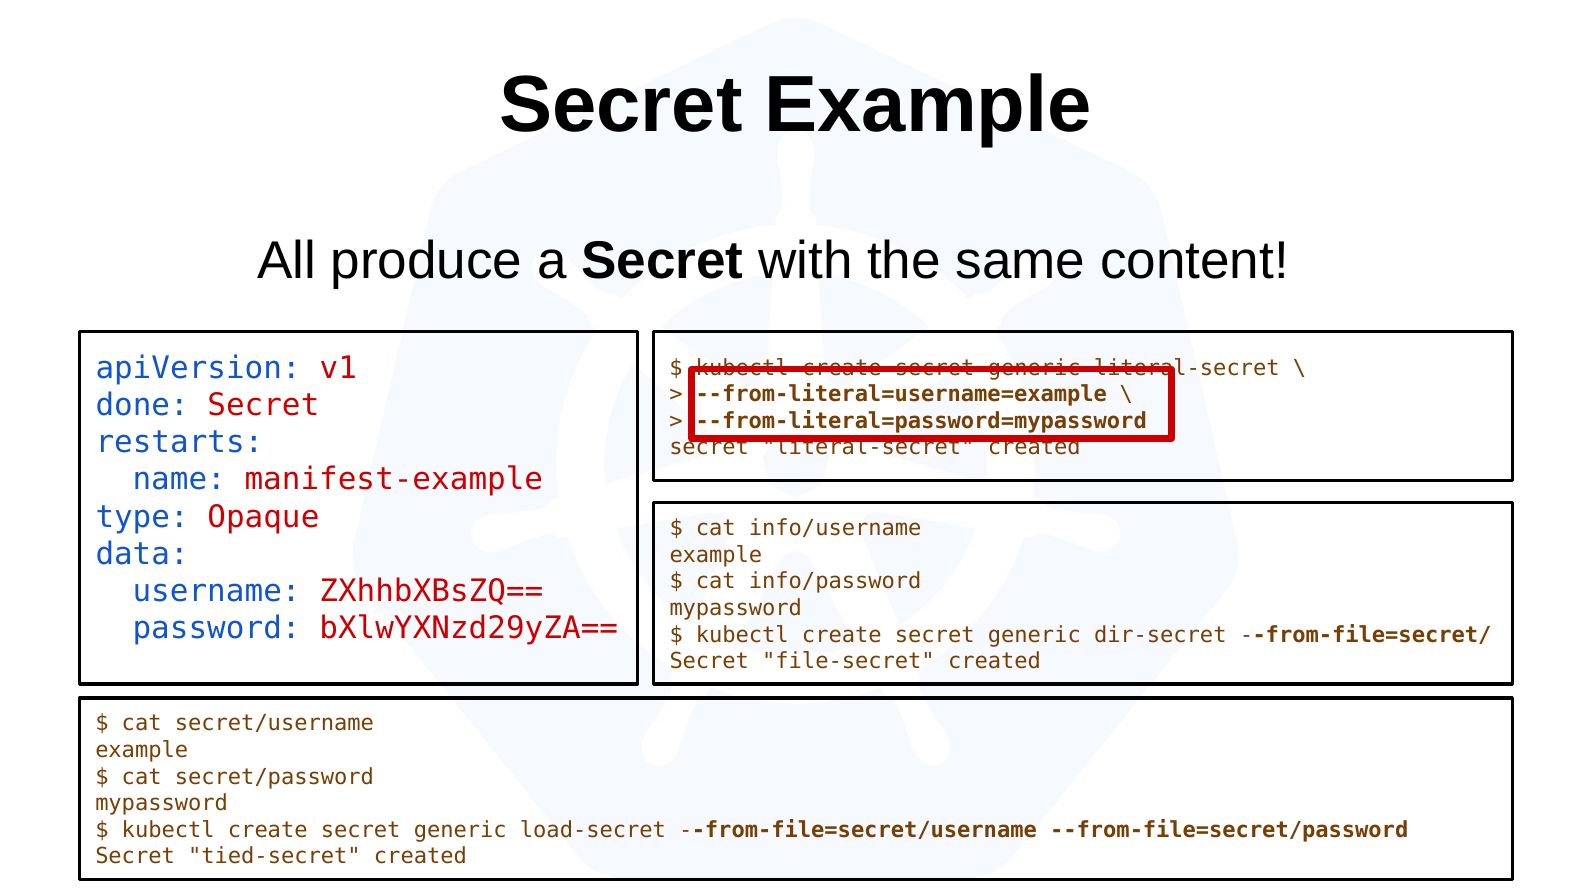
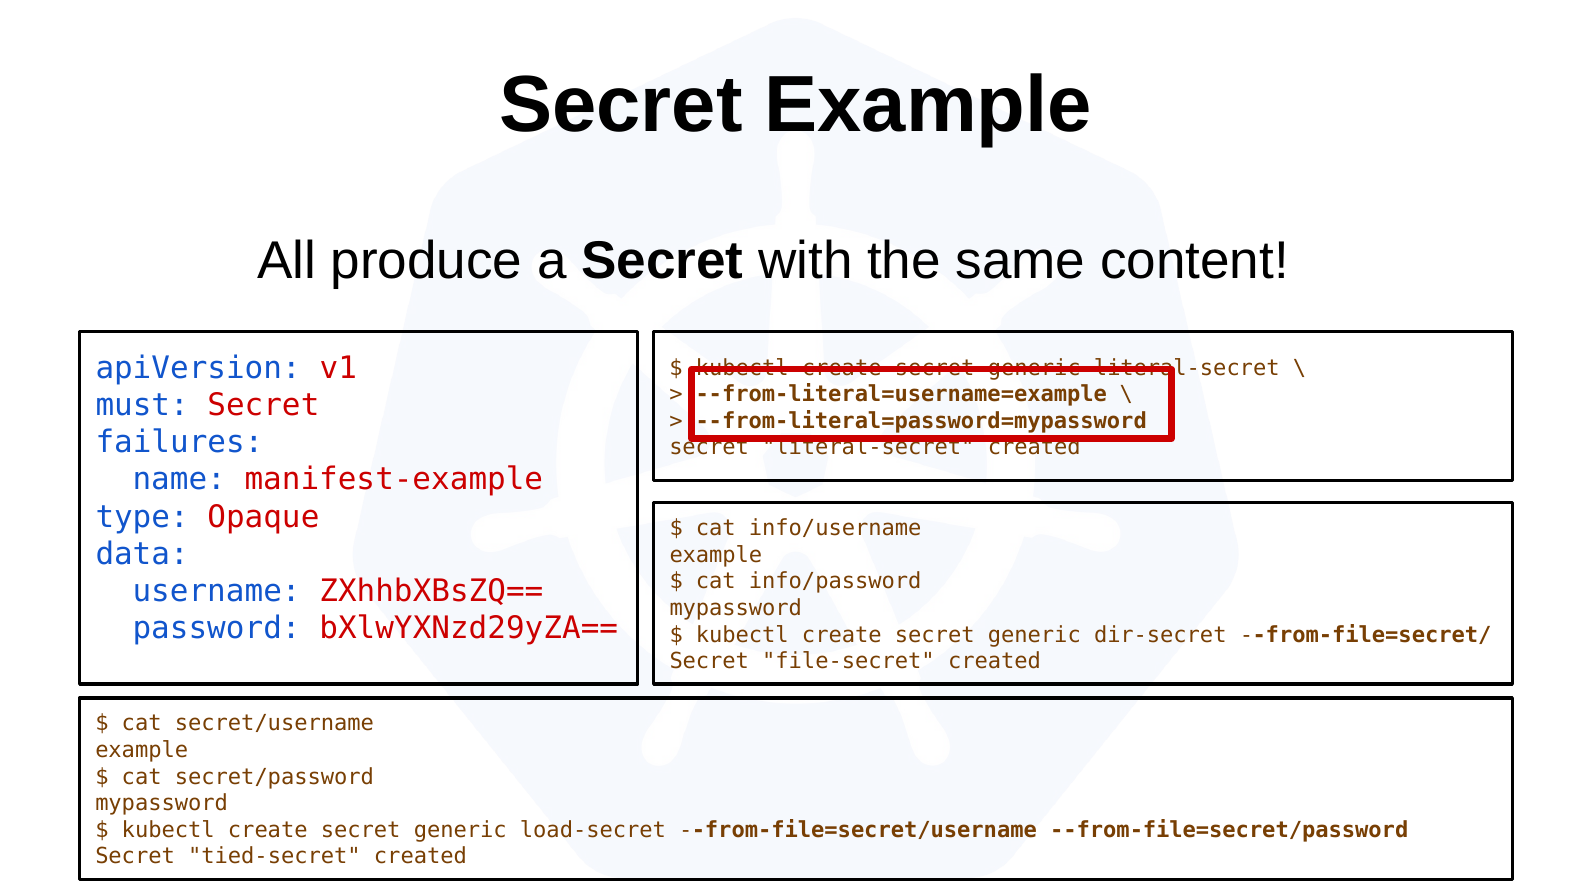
done: done -> must (142, 405)
restarts: restarts -> failures (179, 442)
